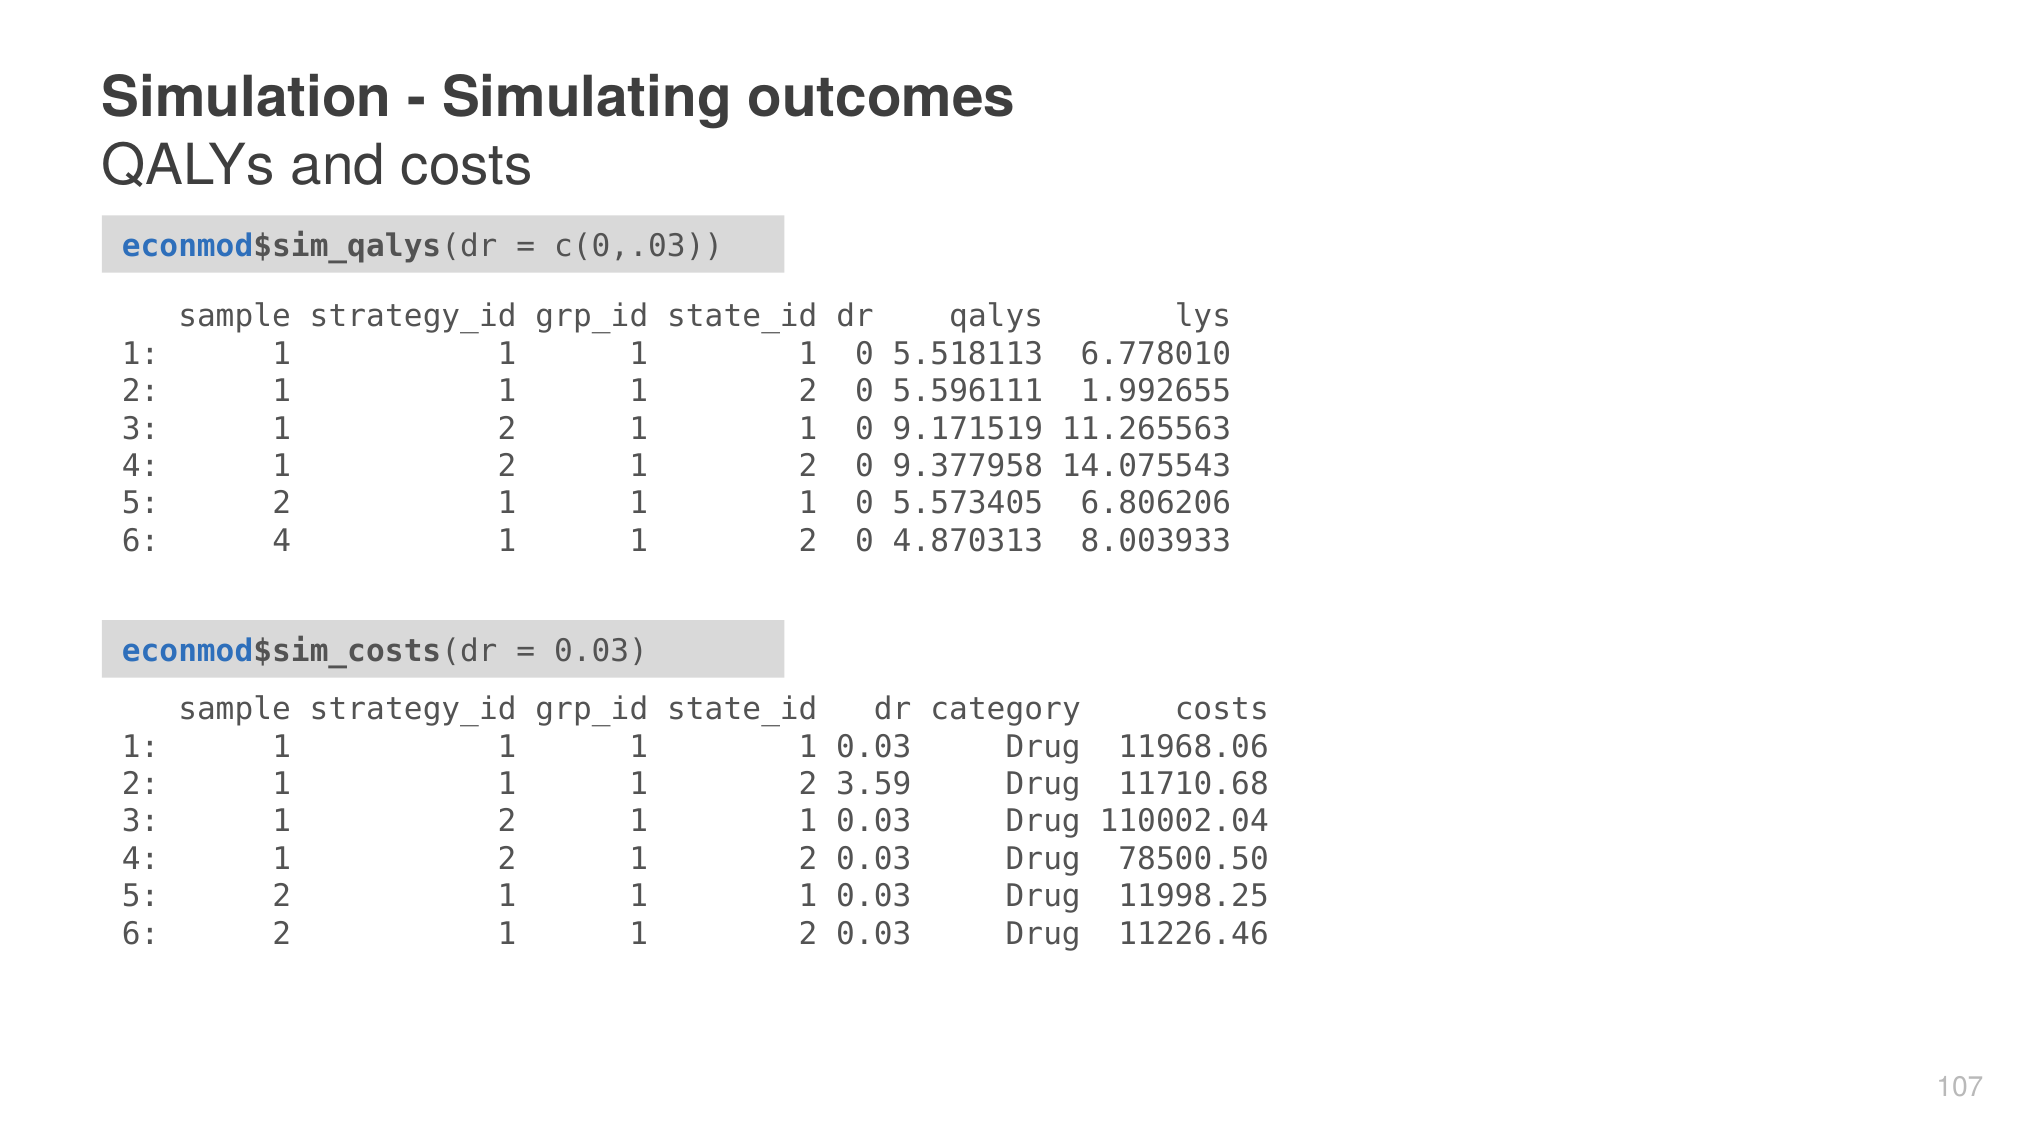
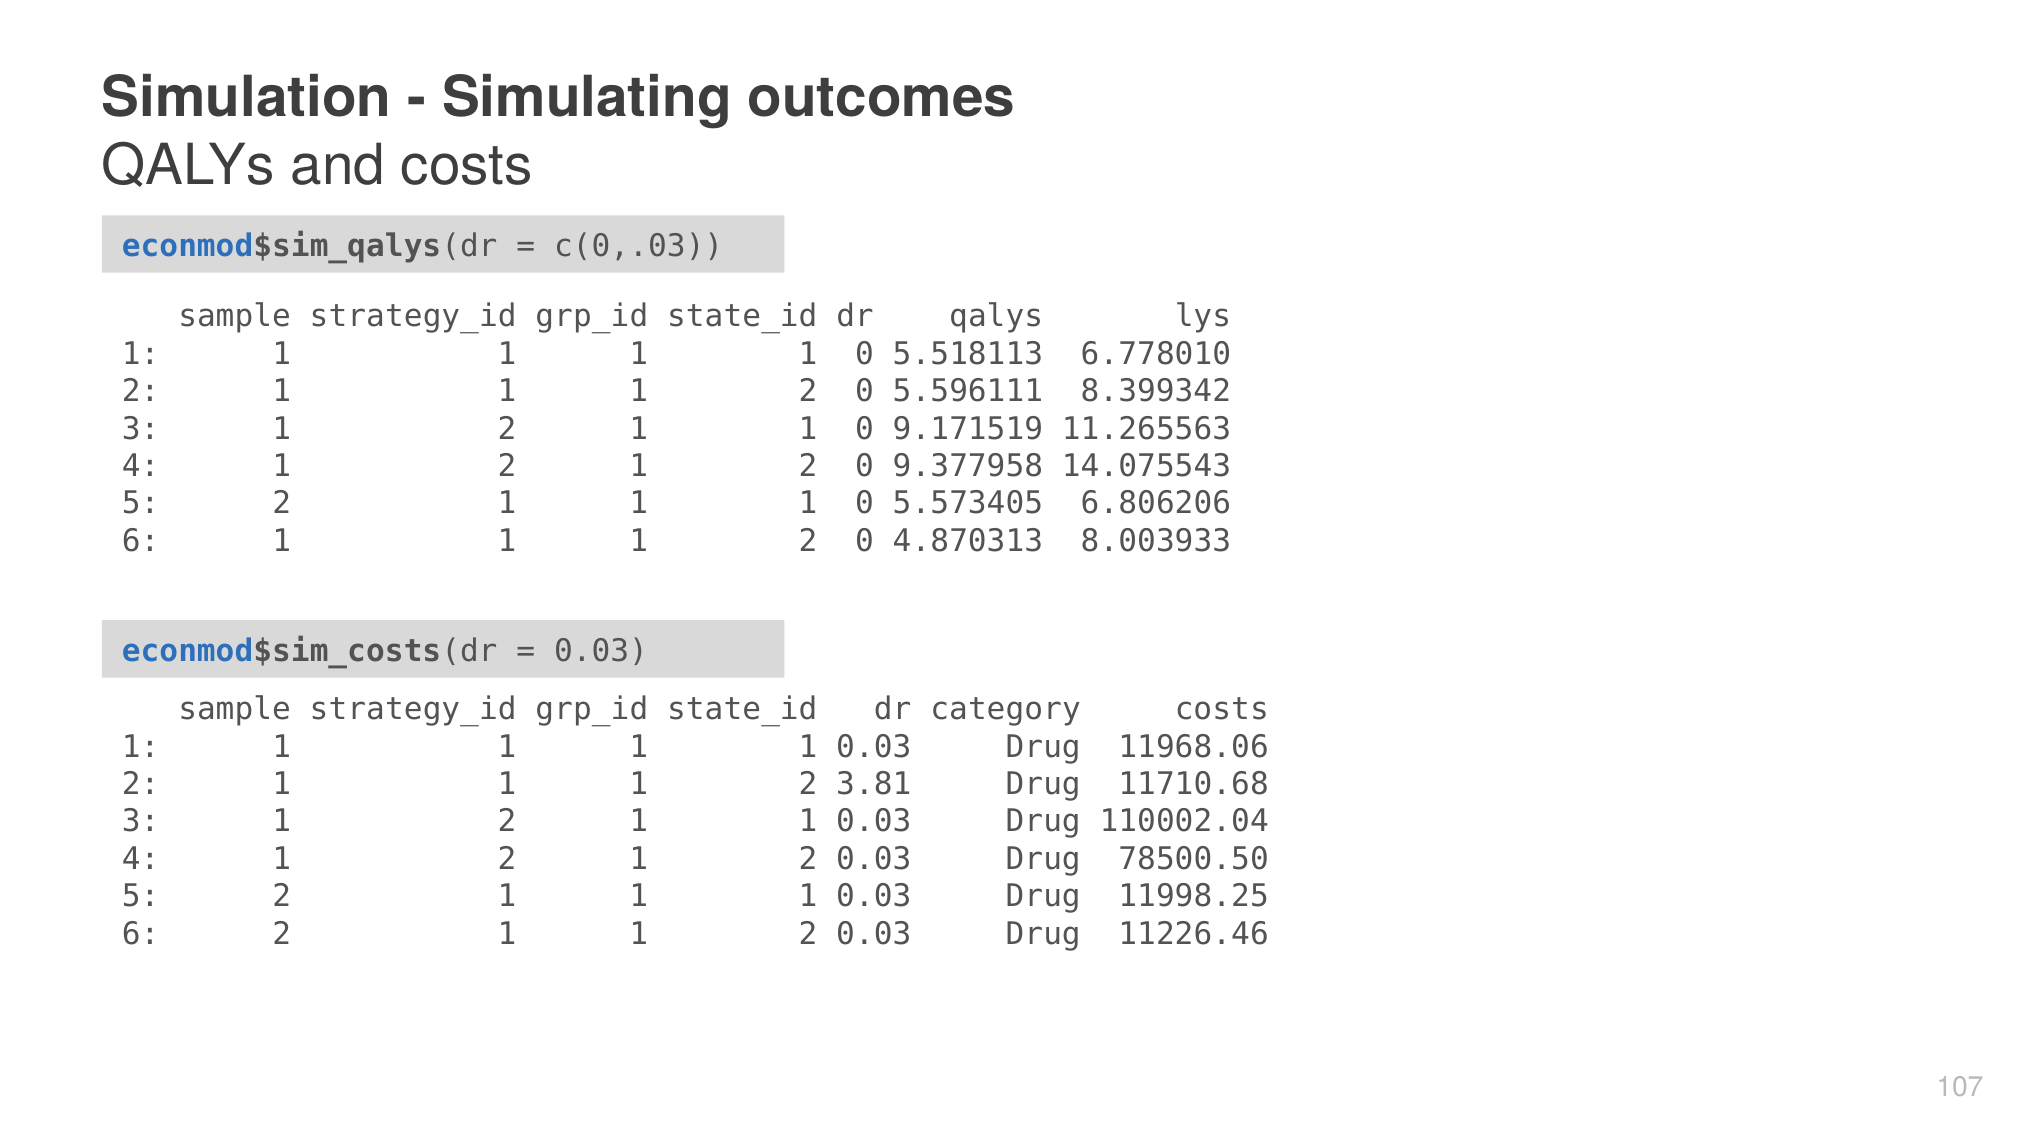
1.992655: 1.992655 -> 8.399342 (1156, 391)
6 4: 4 -> 1 (282, 541)
3.59: 3.59 -> 3.81 (874, 784)
